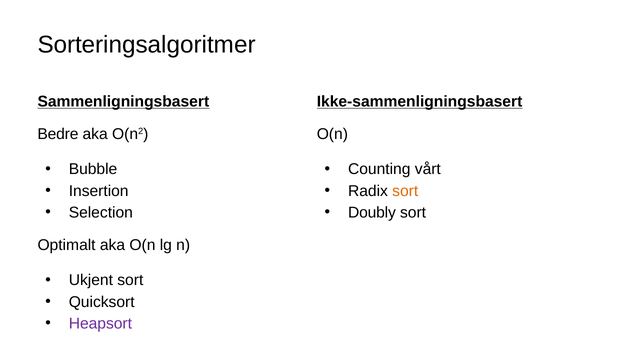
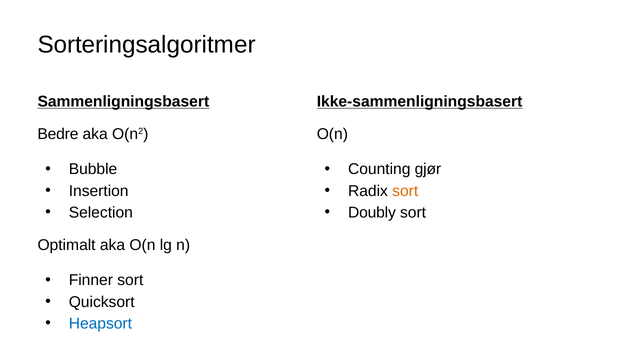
vårt: vårt -> gjør (428, 170)
Ukjent: Ukjent -> Finner (91, 281)
Heapsort colour: purple -> blue (100, 324)
